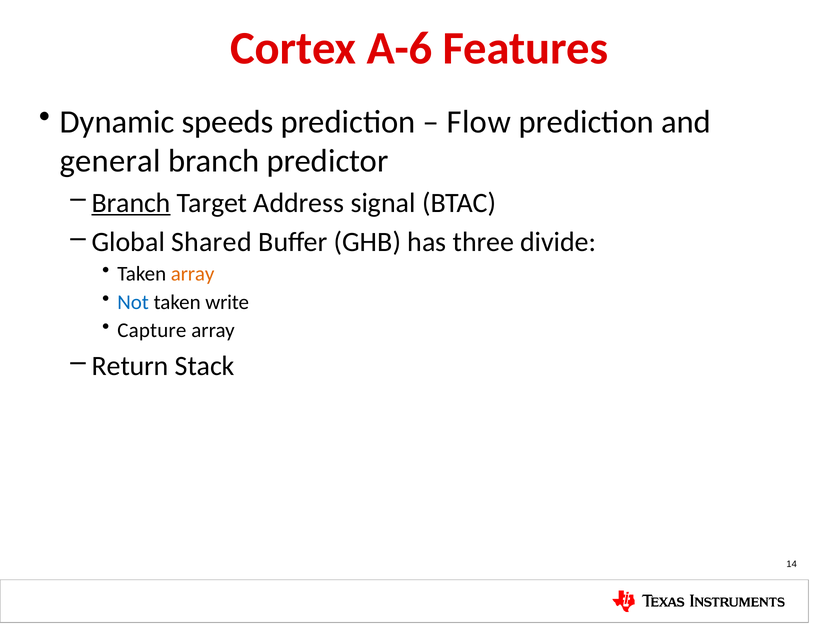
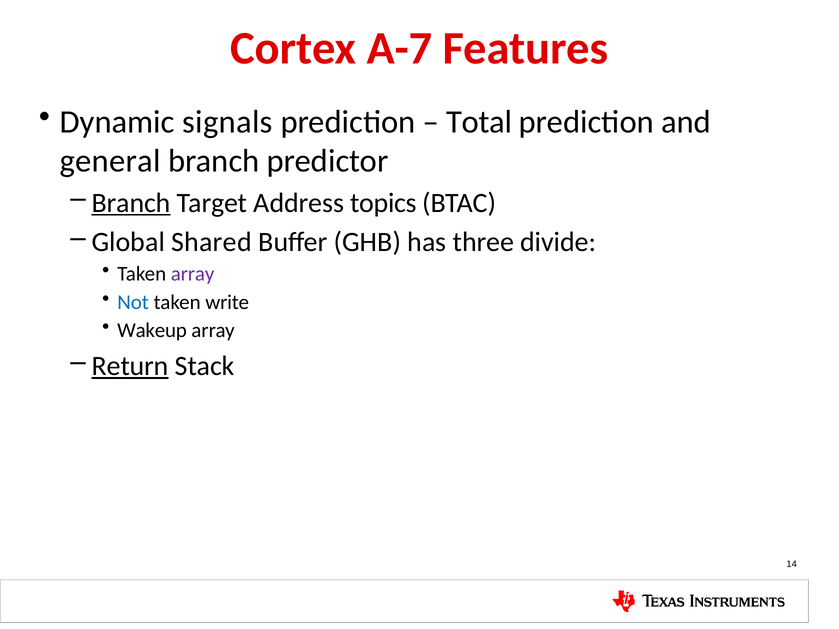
A-6: A-6 -> A-7 (400, 48)
speeds: speeds -> signals (227, 122)
Flow: Flow -> Total (479, 122)
signal: signal -> topics (383, 203)
array colour: orange -> purple (193, 274)
Capture: Capture -> Wakeup (152, 331)
Return underline: none -> present (130, 366)
